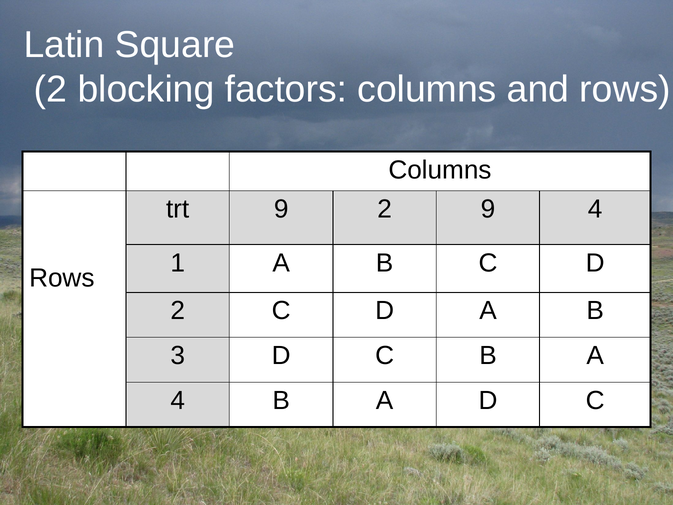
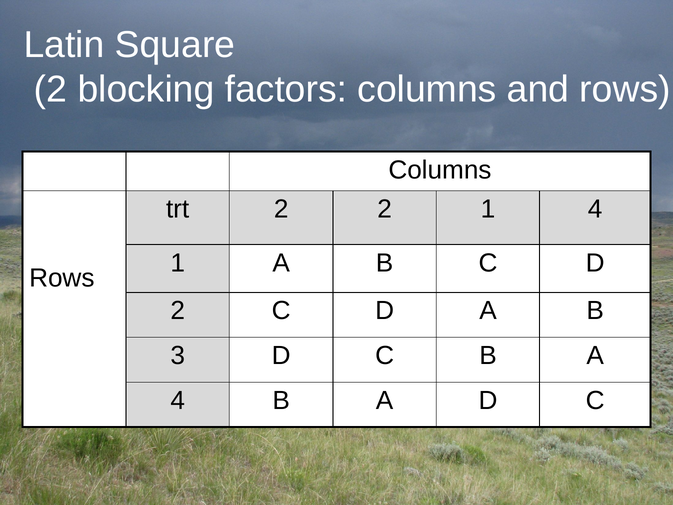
trt 9: 9 -> 2 (281, 209)
2 9: 9 -> 1 (488, 209)
